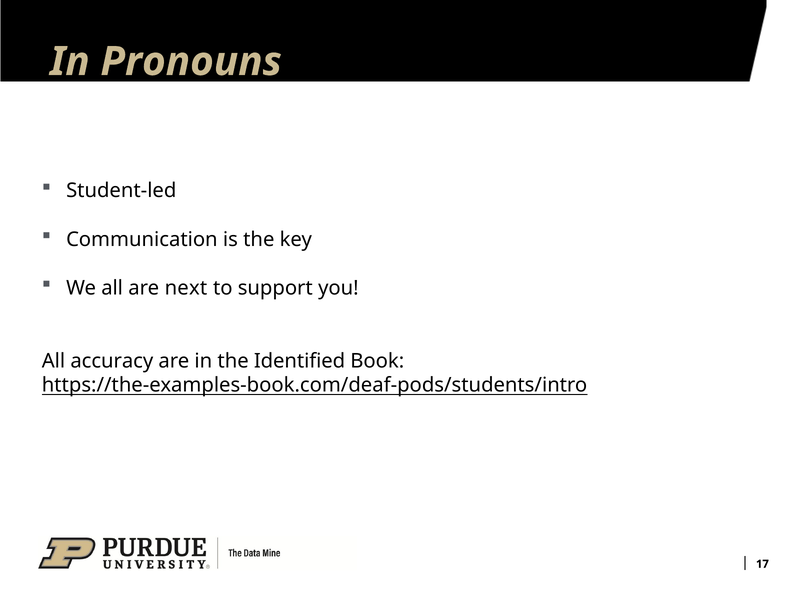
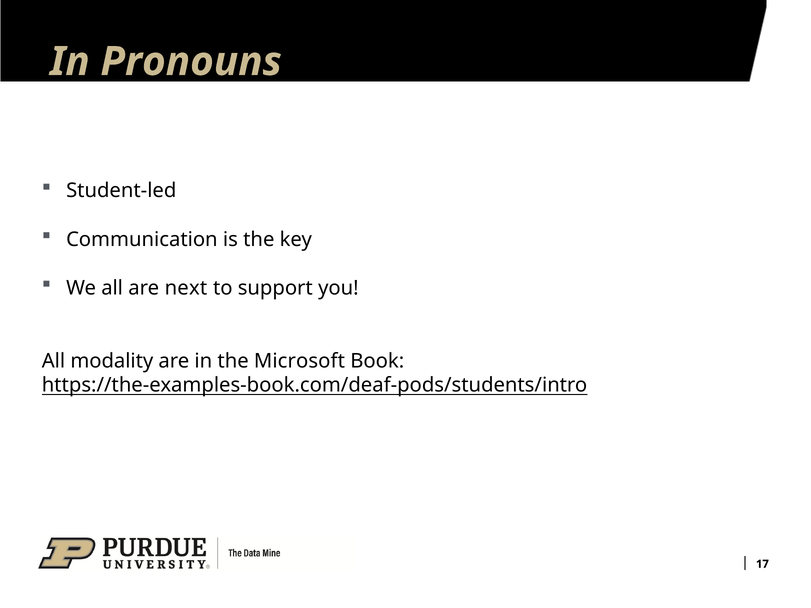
accuracy: accuracy -> modality (112, 361)
Identified: Identified -> Microsoft (299, 361)
